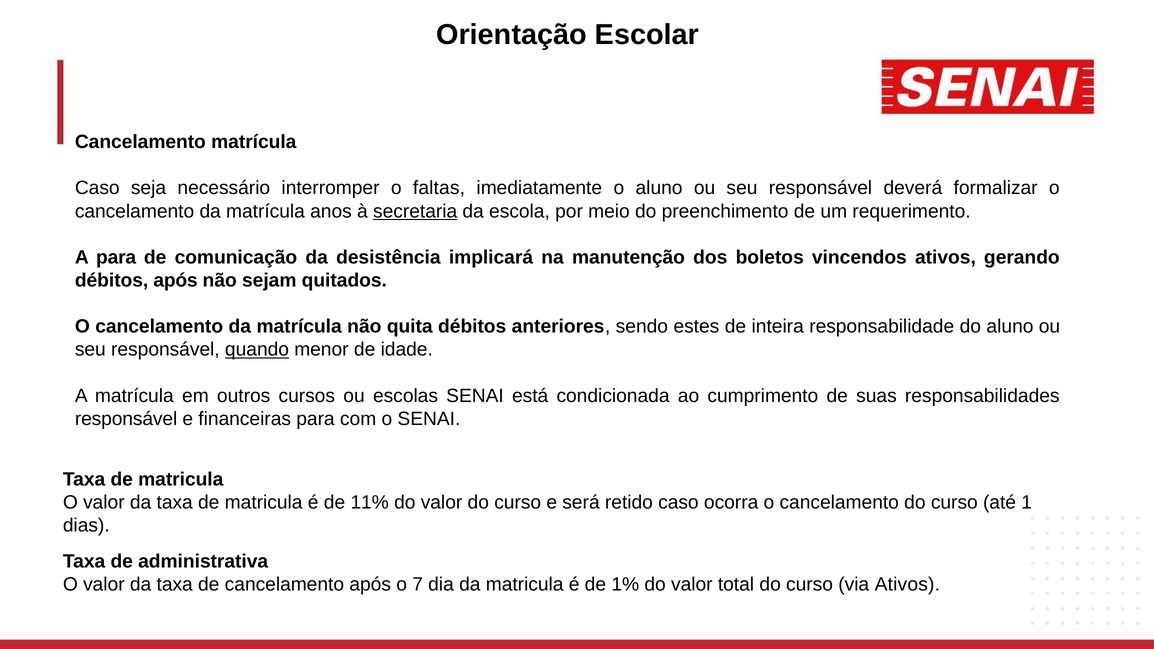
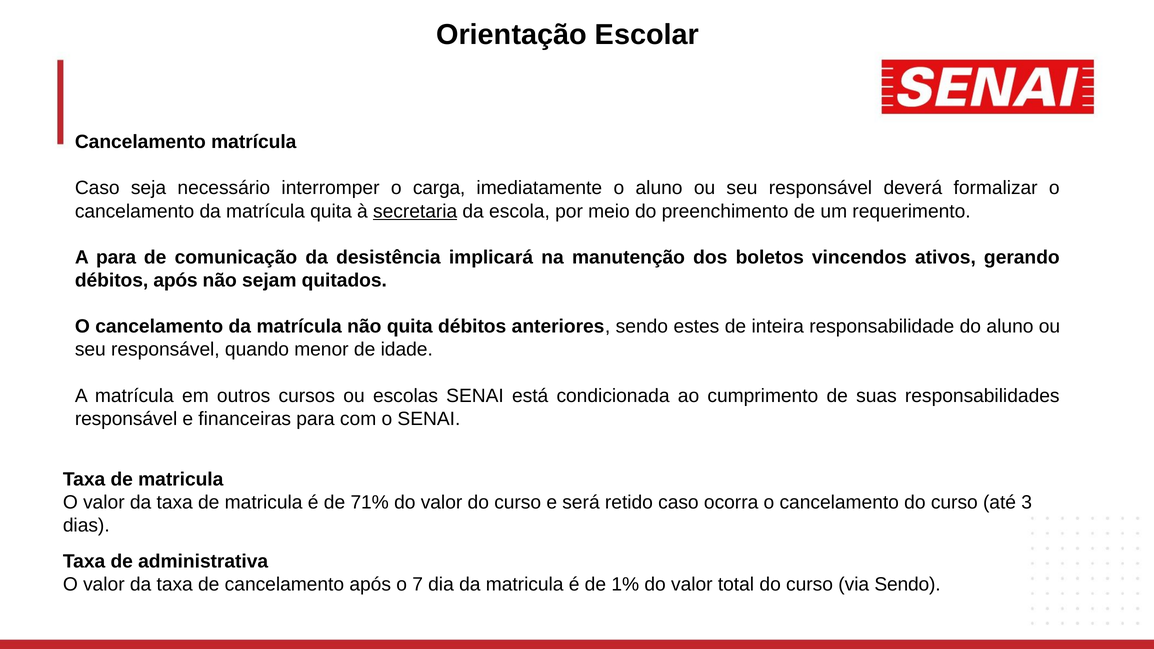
faltas: faltas -> carga (439, 188)
matrícula anos: anos -> quita (331, 211)
quando underline: present -> none (257, 350)
11%: 11% -> 71% (370, 503)
1: 1 -> 3 (1027, 503)
via Ativos: Ativos -> Sendo (908, 585)
